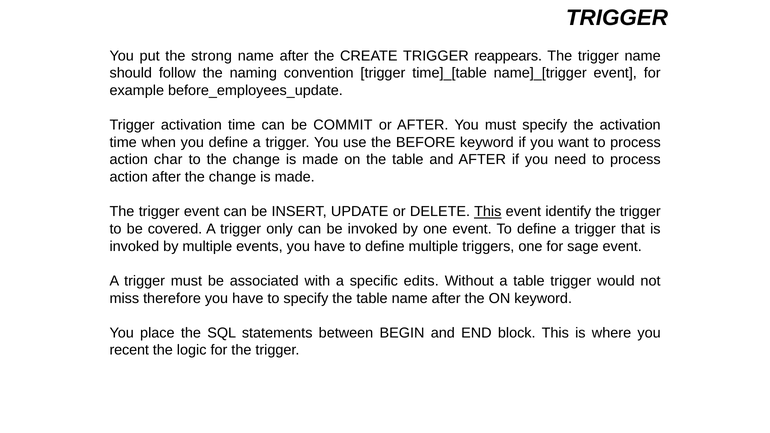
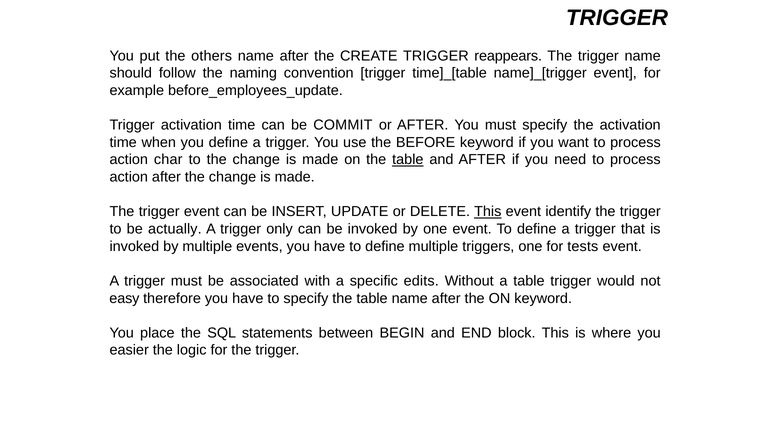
strong: strong -> others (212, 56)
table underline: none -> present (408, 160)
covered: covered -> actually (175, 229)
sage: sage -> tests (583, 246)
miss: miss -> easy (124, 298)
recent: recent -> easier (129, 350)
